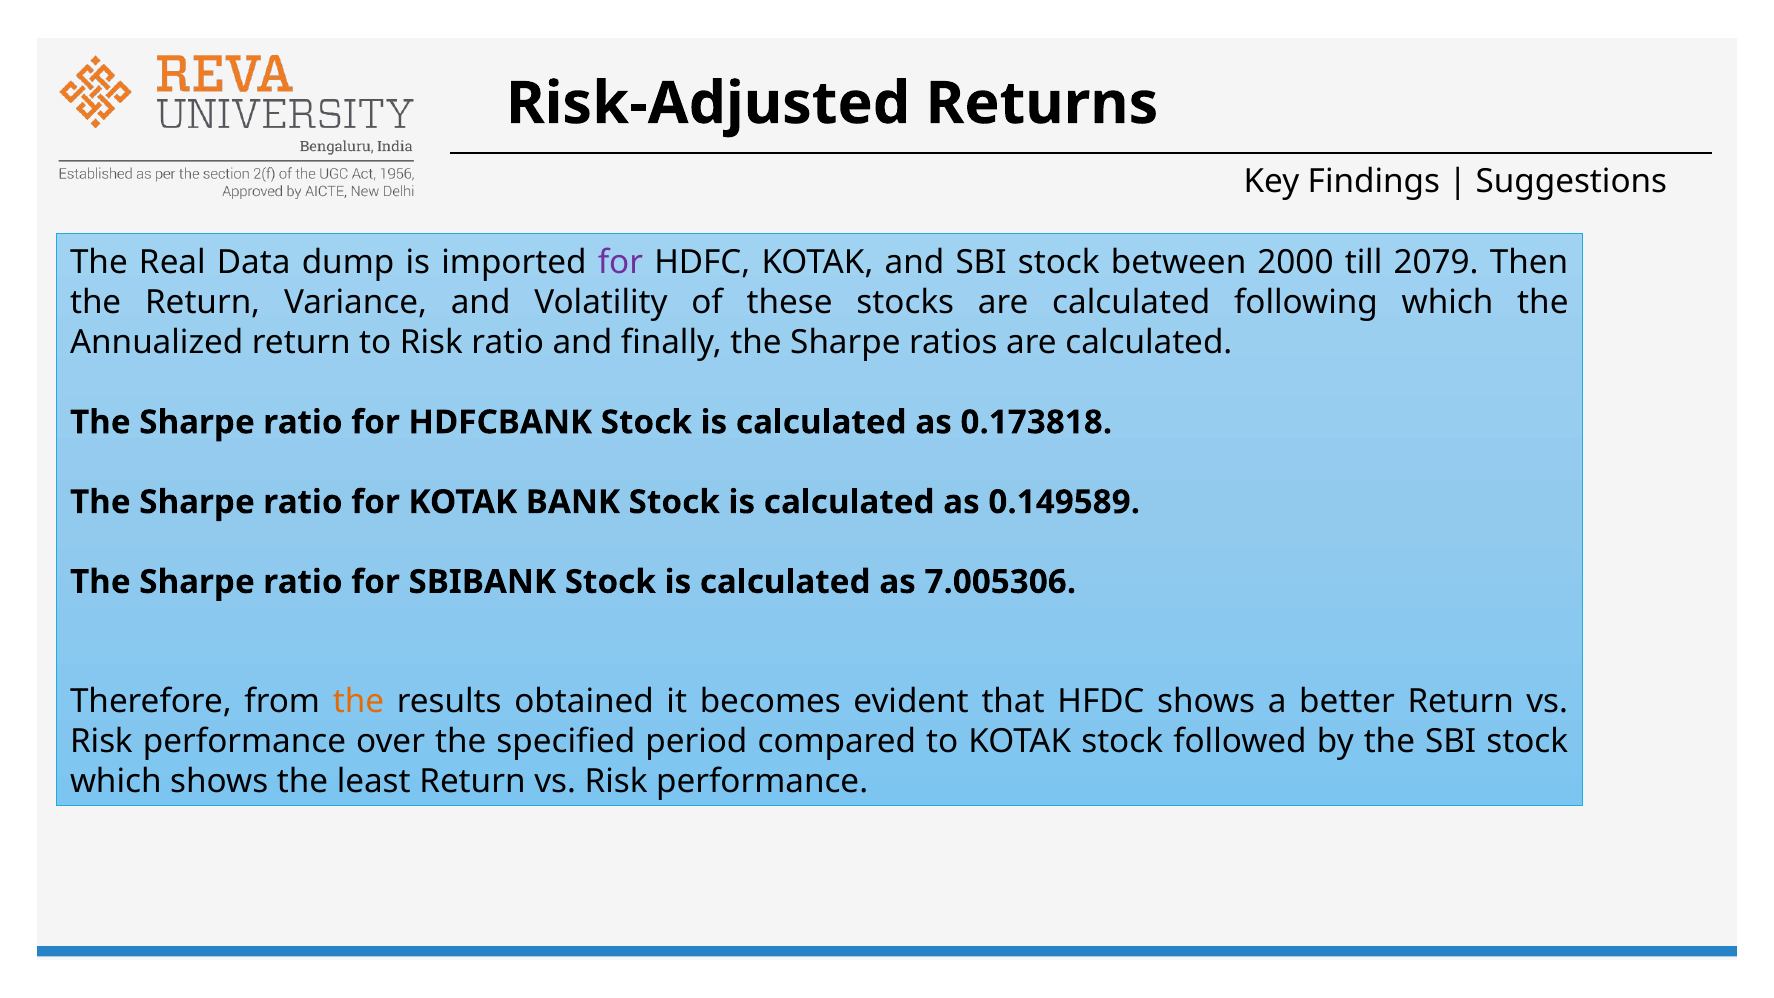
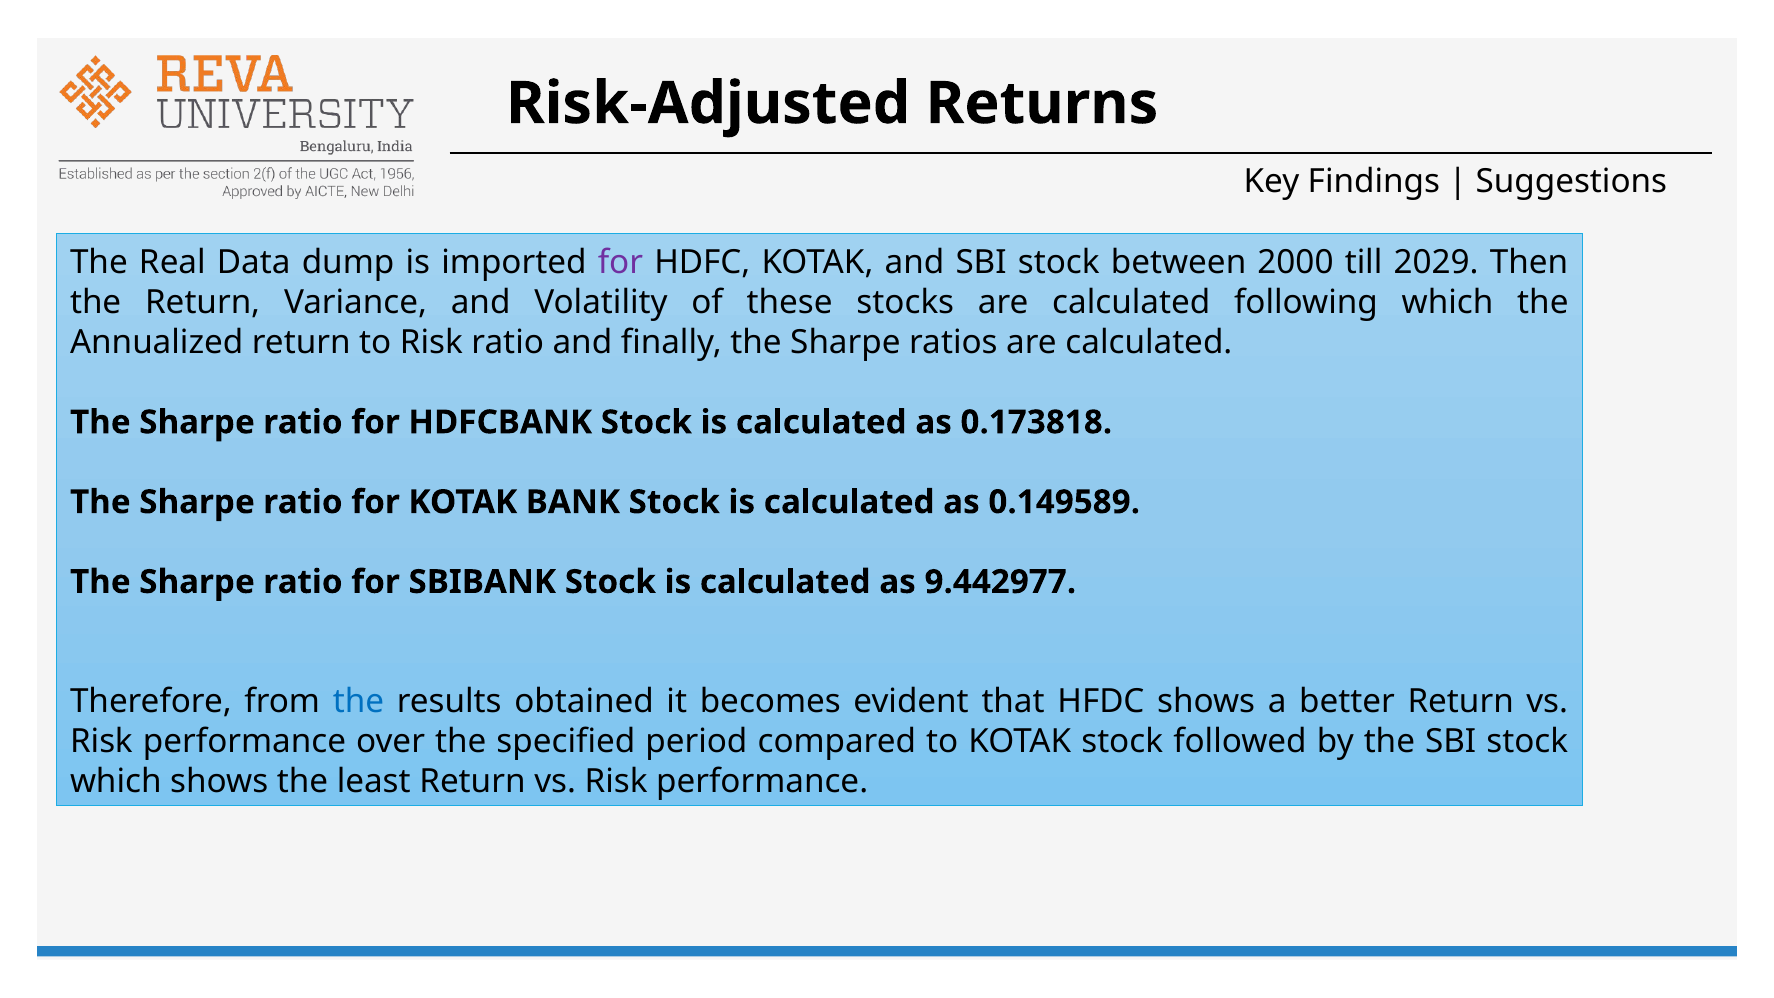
2079: 2079 -> 2029 (1436, 263)
7.005306: 7.005306 -> 9.442977 (1000, 582)
the colour: orange -> blue (358, 702)
